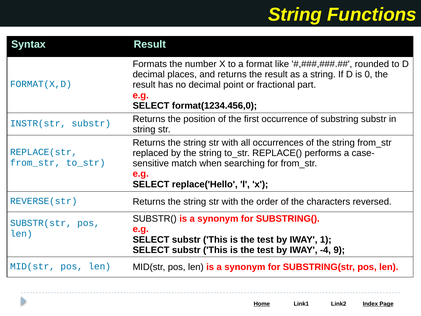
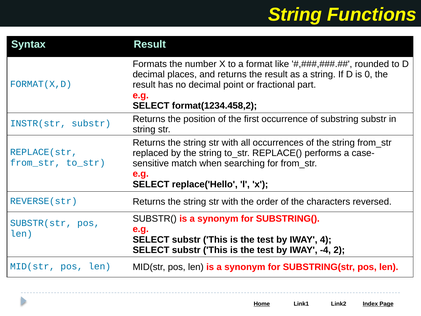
format(1234.456,0: format(1234.456,0 -> format(1234.458,2 (215, 106)
1: 1 -> 4 (326, 239)
9: 9 -> 2 (339, 250)
